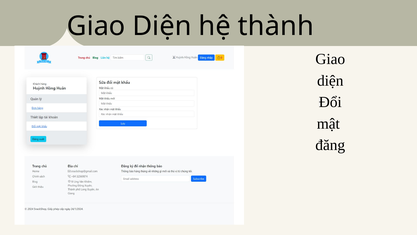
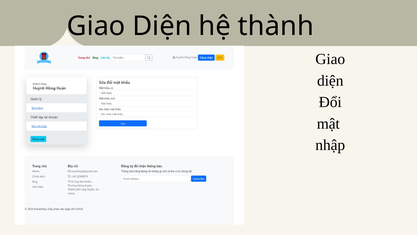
đăng: đăng -> nhập (330, 145)
